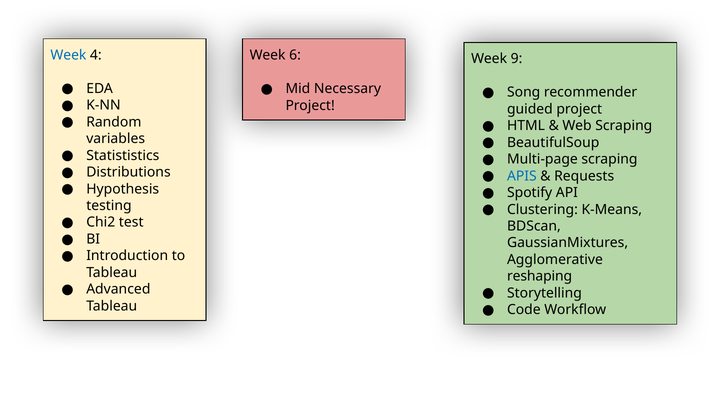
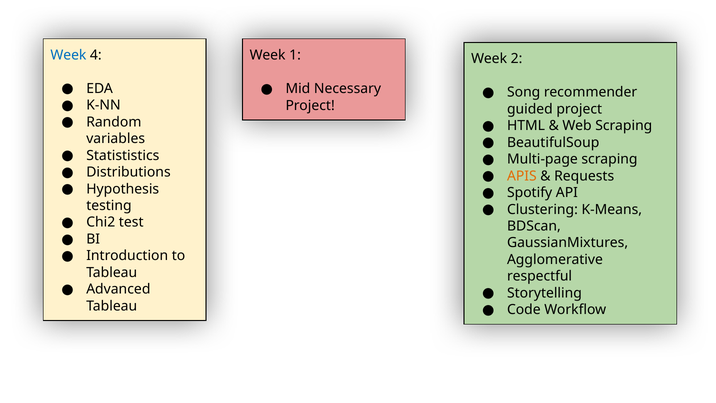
6: 6 -> 1 (295, 55)
9: 9 -> 2 (517, 59)
APIS colour: blue -> orange (522, 176)
reshaping: reshaping -> respectful (540, 276)
